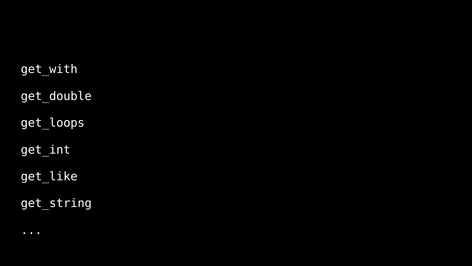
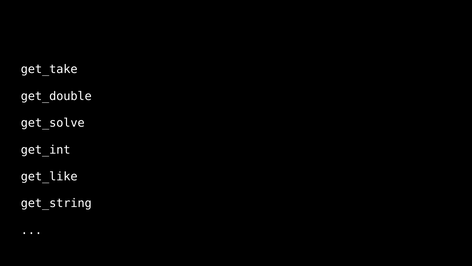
get_with: get_with -> get_take (49, 69)
get_loops: get_loops -> get_solve (53, 123)
